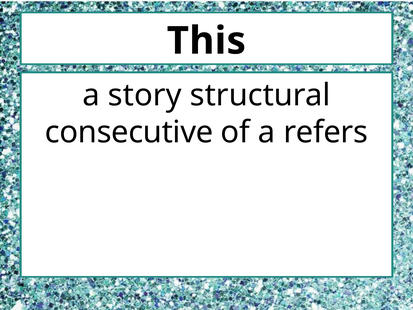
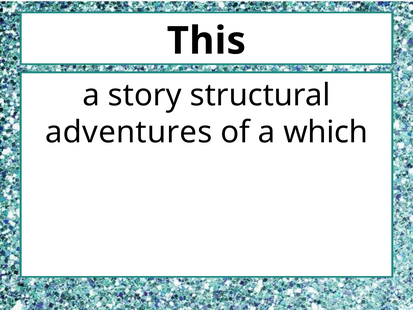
consecutive: consecutive -> adventures (129, 132)
refers: refers -> which (326, 132)
